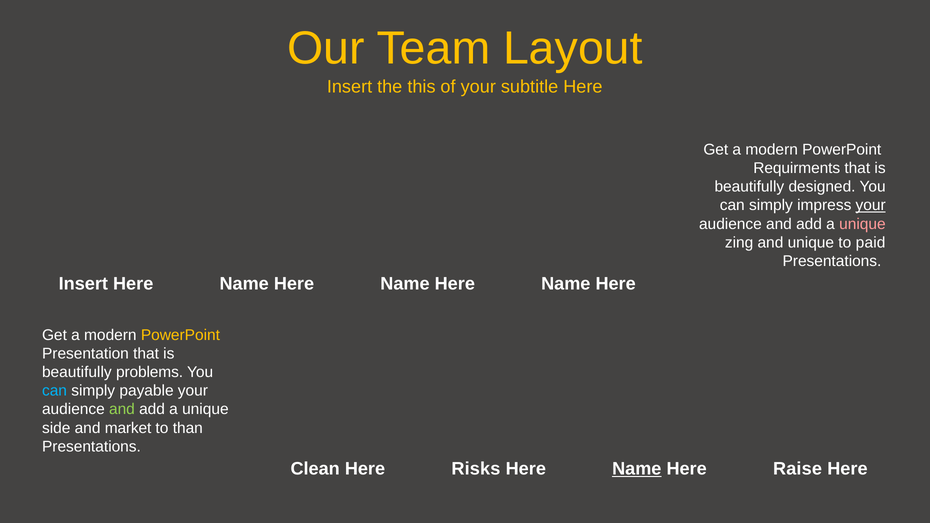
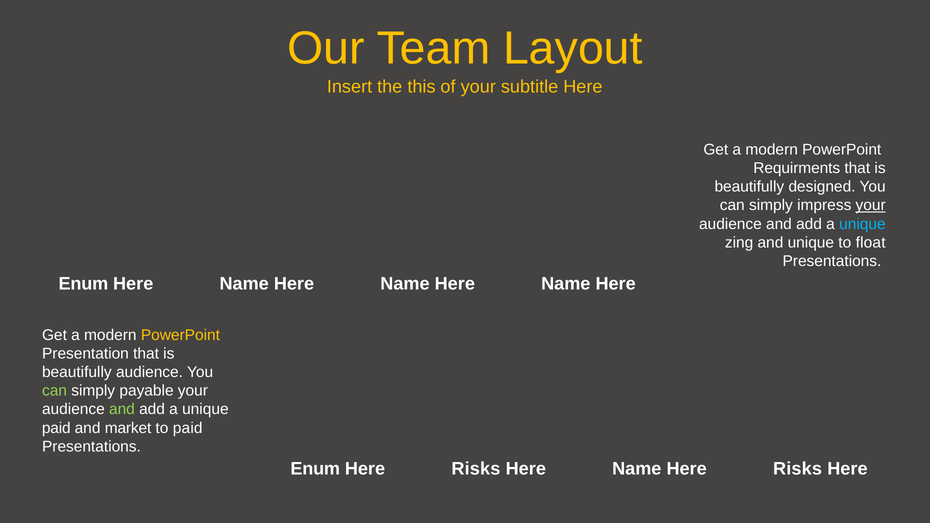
unique colour: pink -> light blue (862, 224)
paid: paid -> float (871, 243)
Insert: Insert -> Enum (83, 284)
beautifully problems: problems -> audience (149, 372)
can colour: light blue -> light green (55, 391)
side: side -> paid (56, 428)
to than: than -> paid (188, 428)
Clean: Clean -> Enum (315, 469)
Name underline: present -> none (637, 469)
Raise: Raise -> Risks (797, 469)
